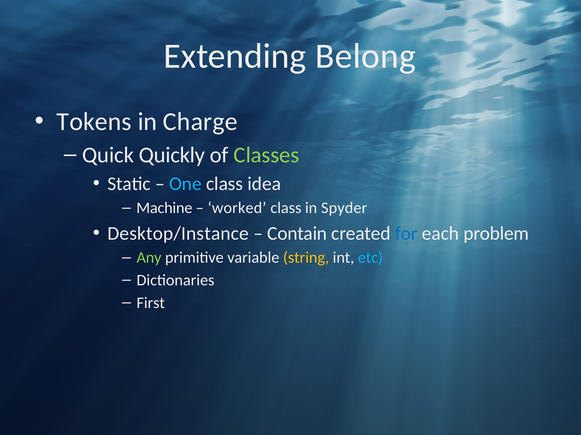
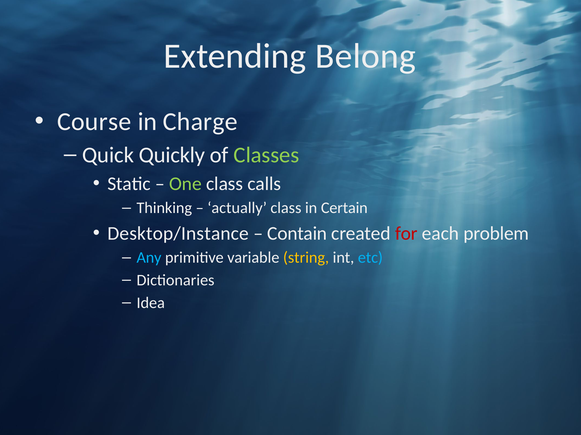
Tokens: Tokens -> Course (94, 122)
One colour: light blue -> light green (185, 184)
idea: idea -> calls (264, 184)
Machine: Machine -> Thinking (164, 208)
worked: worked -> actually (237, 208)
Spyder: Spyder -> Certain (344, 208)
for colour: blue -> red (406, 234)
Any colour: light green -> light blue (149, 258)
First: First -> Idea (151, 303)
